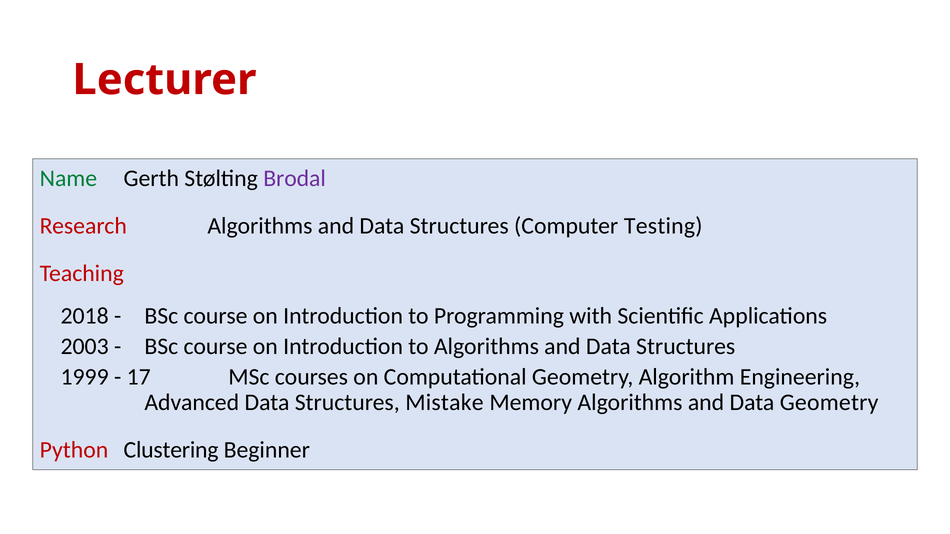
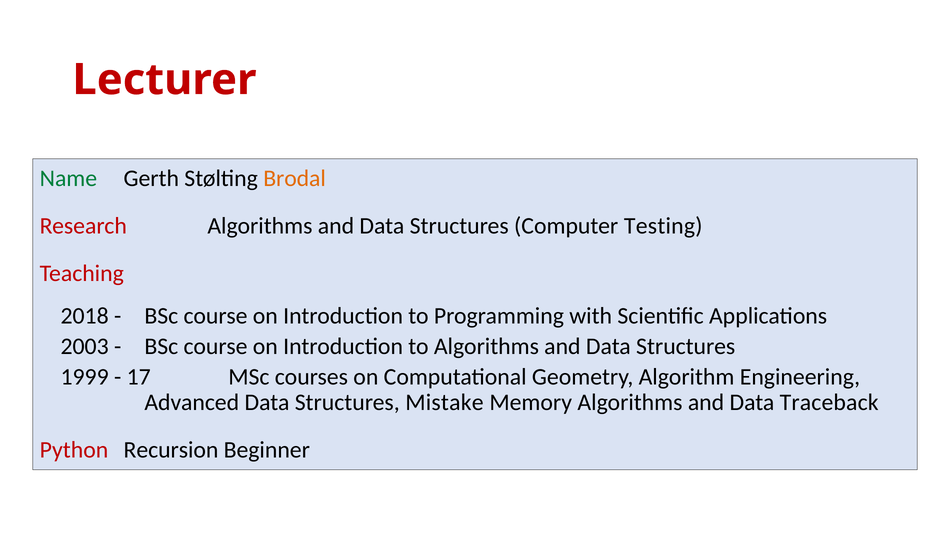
Brodal colour: purple -> orange (295, 179)
Data Geometry: Geometry -> Traceback (829, 403)
Clustering: Clustering -> Recursion (171, 450)
